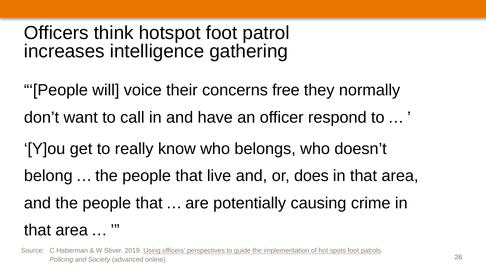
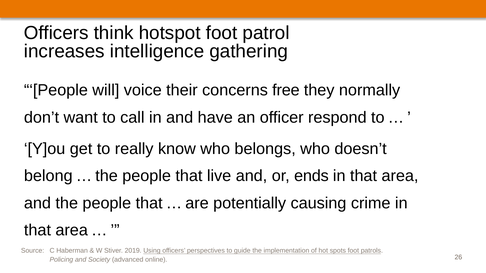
does: does -> ends (311, 176)
